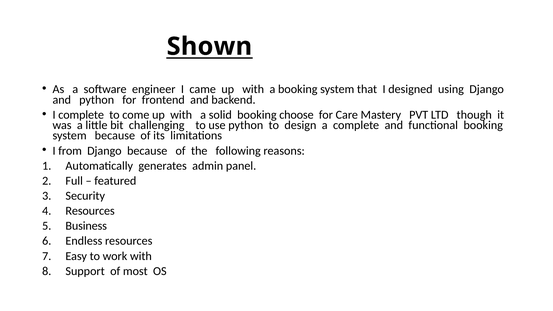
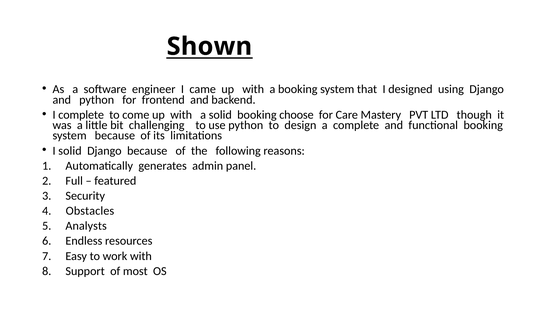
I from: from -> solid (70, 151)
Resources: Resources -> Obstacles (90, 211)
Business: Business -> Analysts (86, 226)
